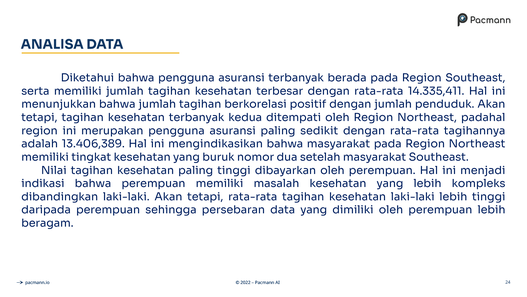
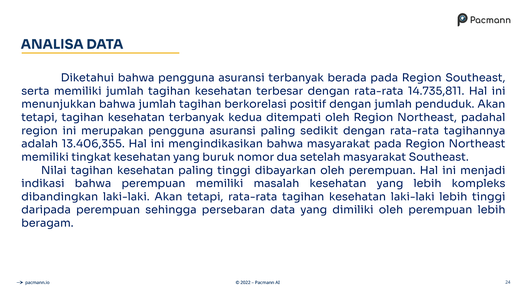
14.335,411: 14.335,411 -> 14.735,811 (436, 91)
13.406,389: 13.406,389 -> 13.406,355 (93, 144)
